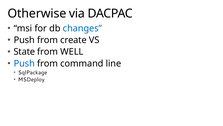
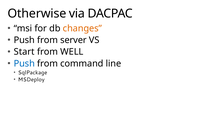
changes colour: blue -> orange (82, 28)
create: create -> server (73, 40)
State: State -> Start (24, 52)
